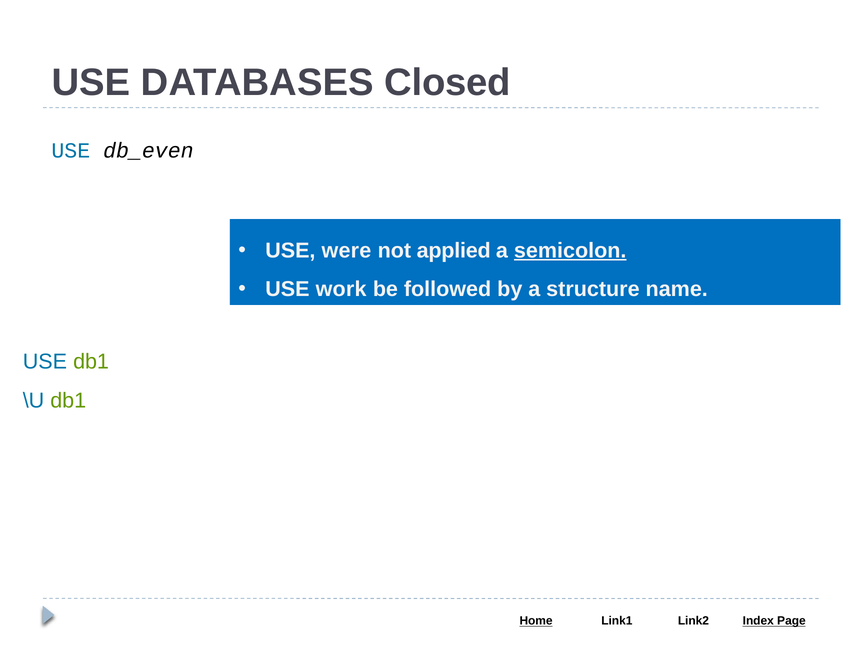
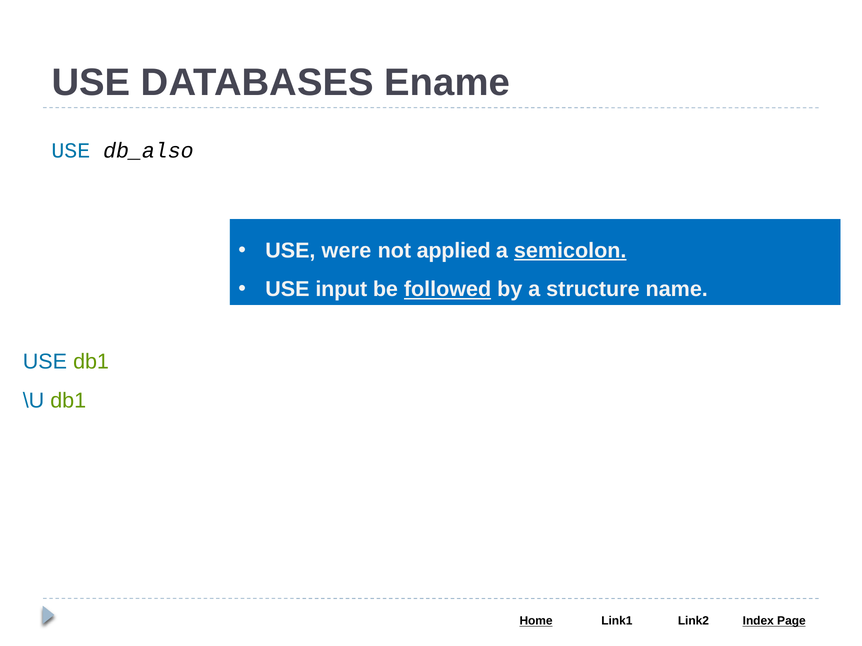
Closed: Closed -> Ename (447, 83)
db_even: db_even -> db_also (148, 151)
work: work -> input (341, 290)
followed underline: none -> present (448, 290)
